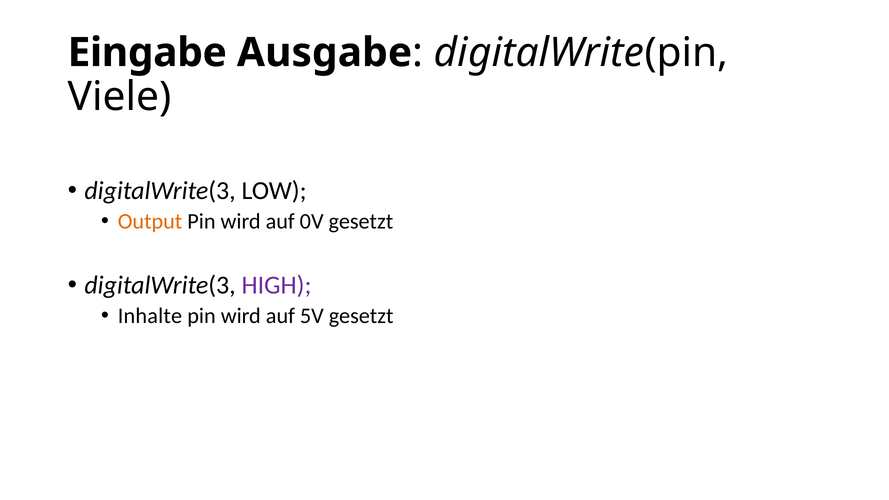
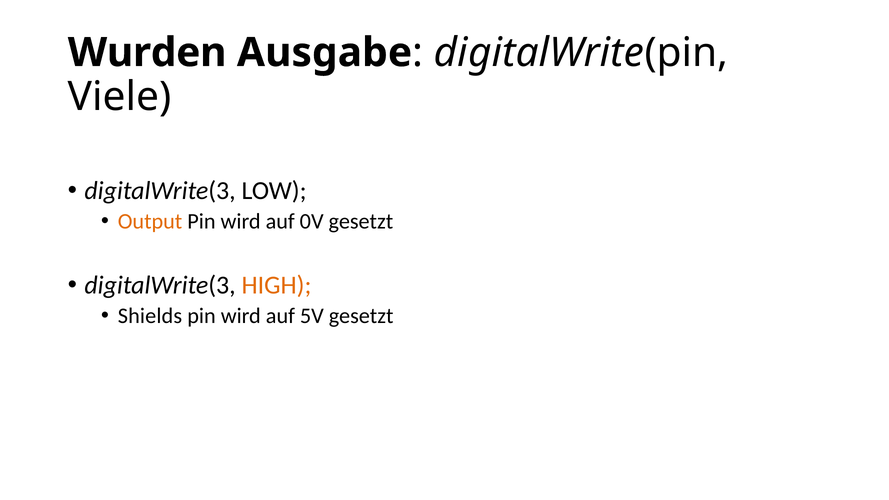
Eingabe: Eingabe -> Wurden (147, 53)
HIGH colour: purple -> orange (277, 285)
Inhalte: Inhalte -> Shields (150, 316)
